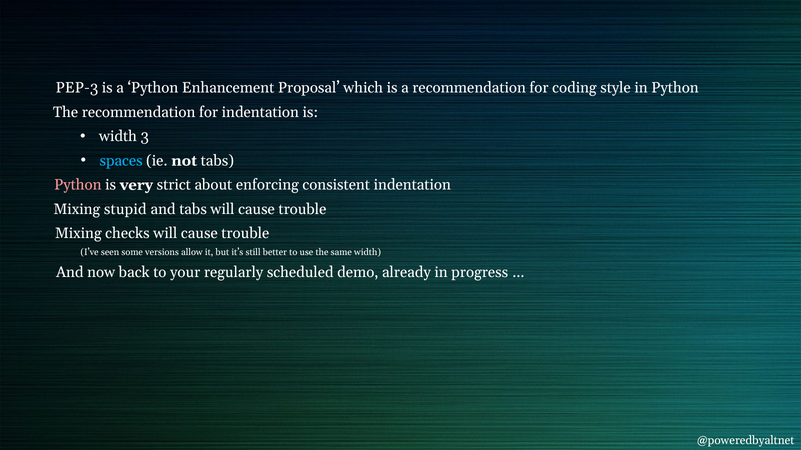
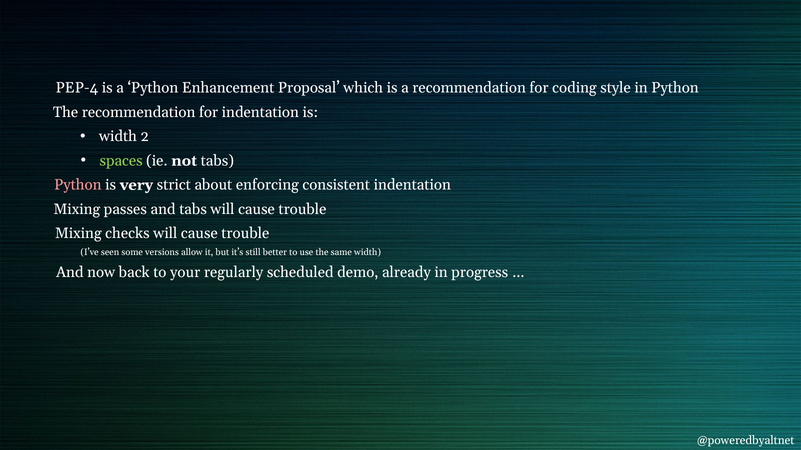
PEP-3: PEP-3 -> PEP-4 (77, 88)
3: 3 -> 2 (145, 137)
spaces colour: light blue -> light green (121, 161)
stupid: stupid -> passes (125, 209)
